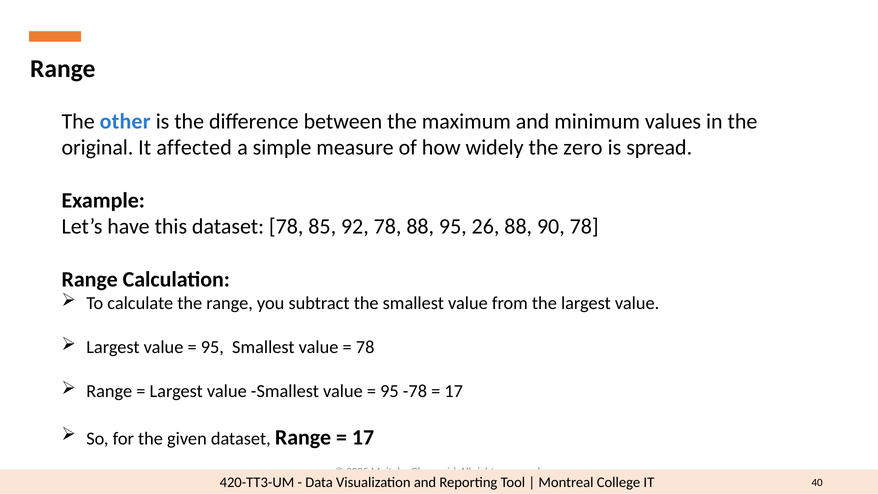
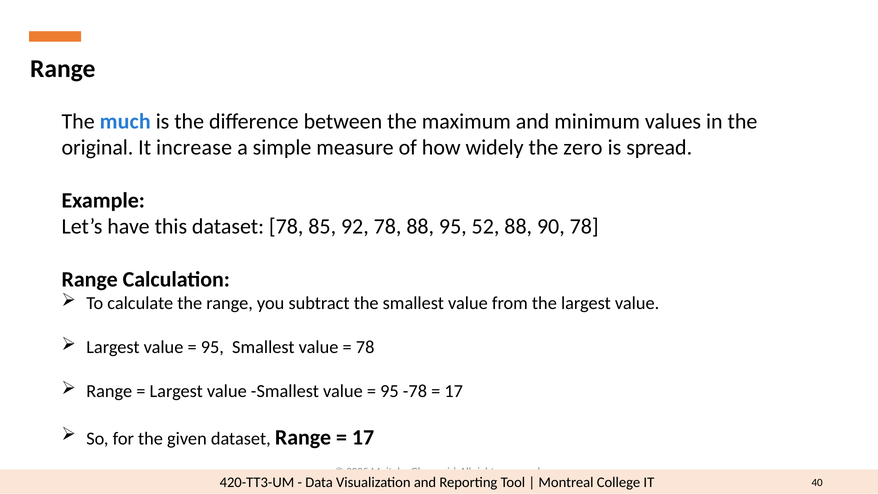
other: other -> much (125, 121)
affected: affected -> increase (194, 148)
26: 26 -> 52 (485, 227)
